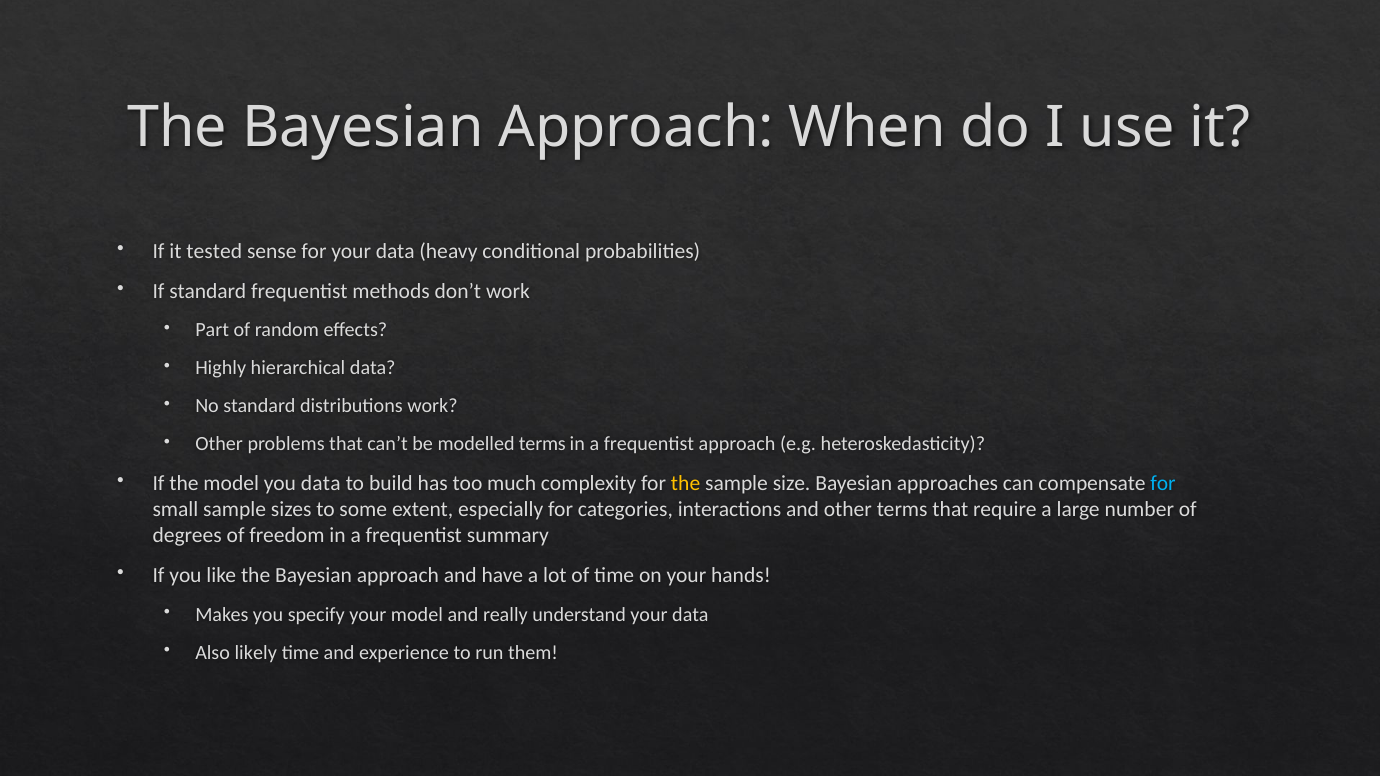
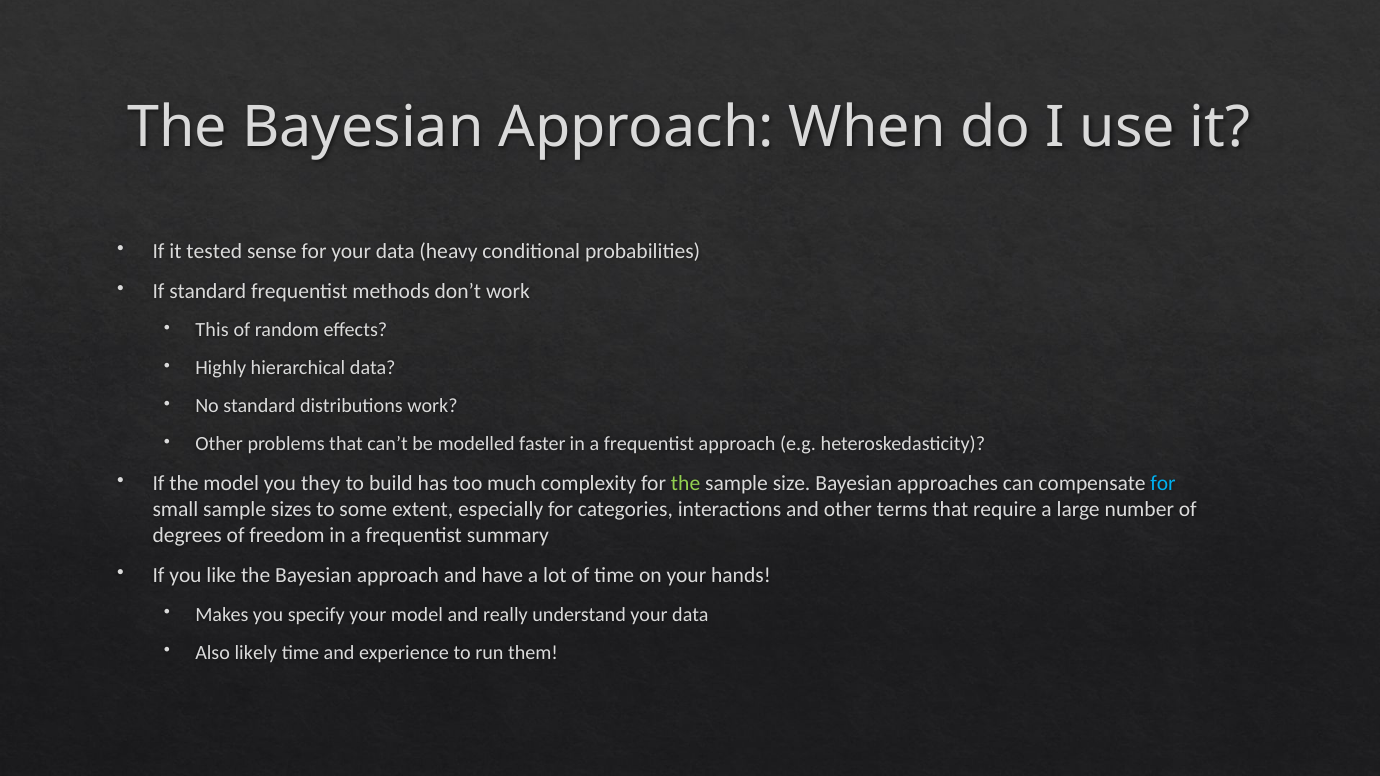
Part: Part -> This (212, 330)
modelled terms: terms -> faster (542, 444)
you data: data -> they (321, 484)
the colour: yellow -> light green (686, 484)
